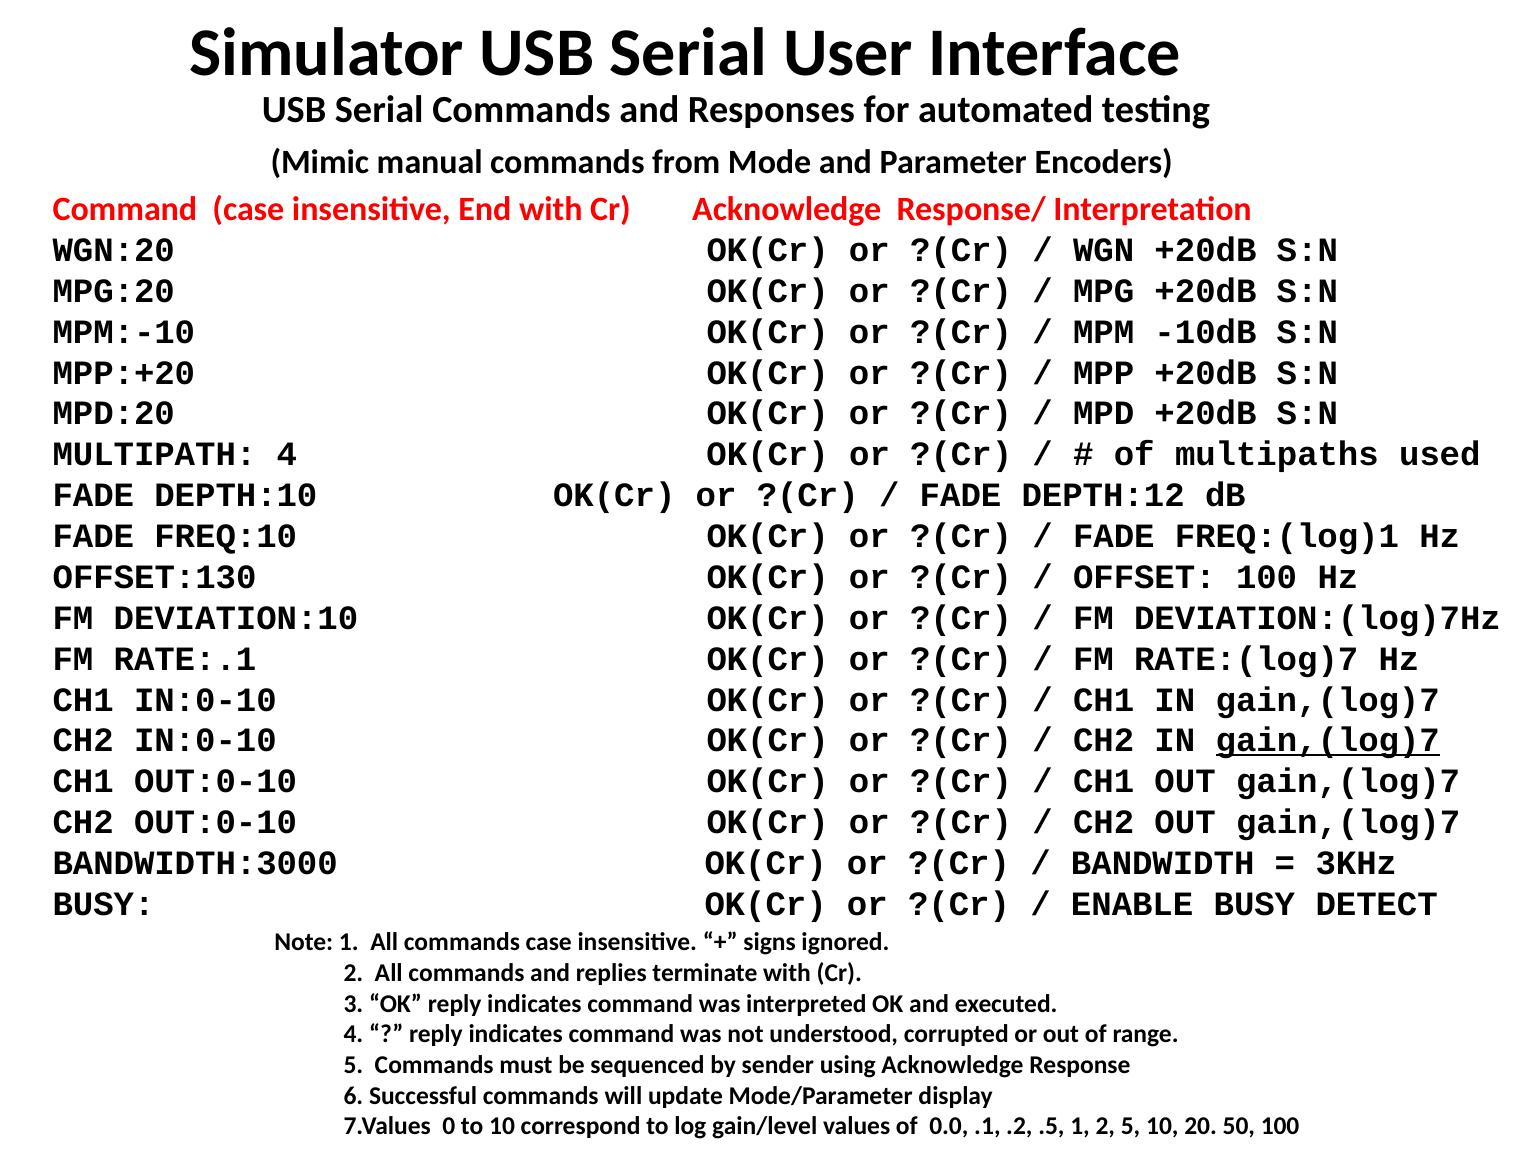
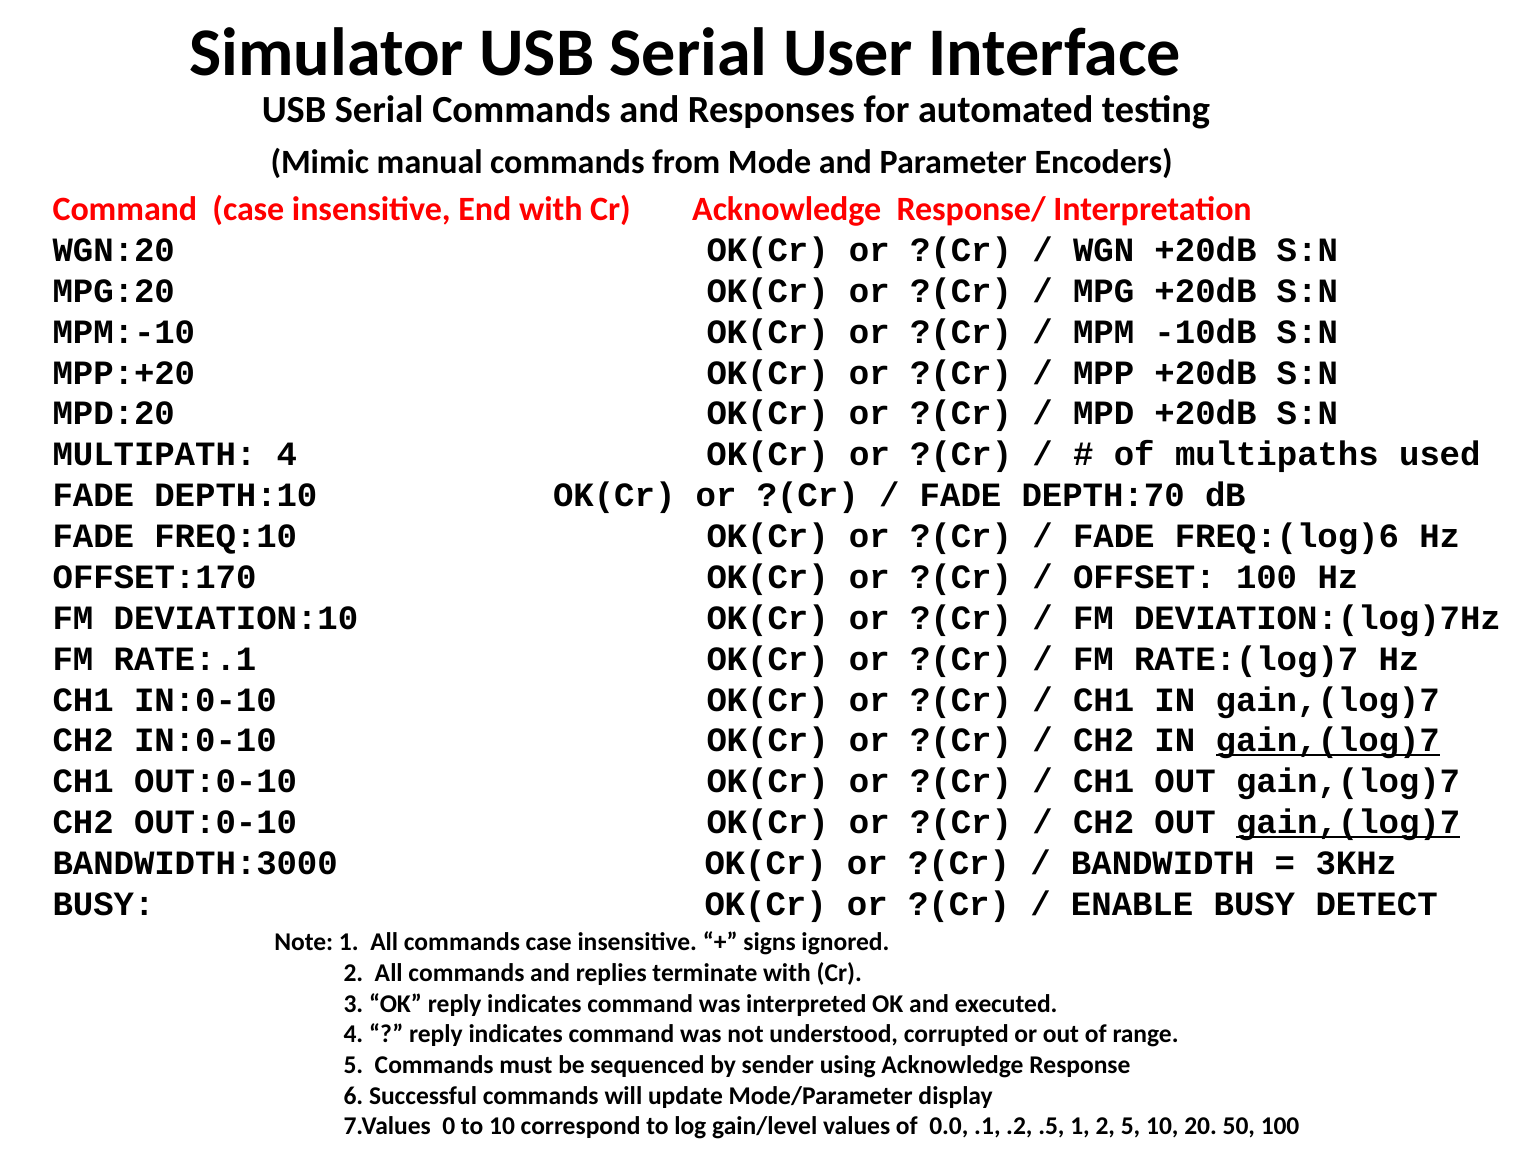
DEPTH:12: DEPTH:12 -> DEPTH:70 (1103, 495)
FREQ:(log)1: FREQ:(log)1 -> FREQ:(log)6 (1287, 536)
OFFSET:130: OFFSET:130 -> OFFSET:170 (155, 577)
gain,(log)7 underline: none -> present (1348, 822)
